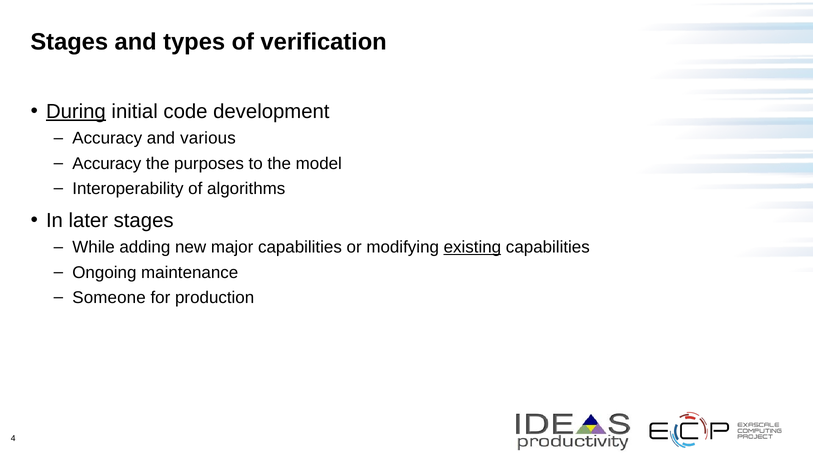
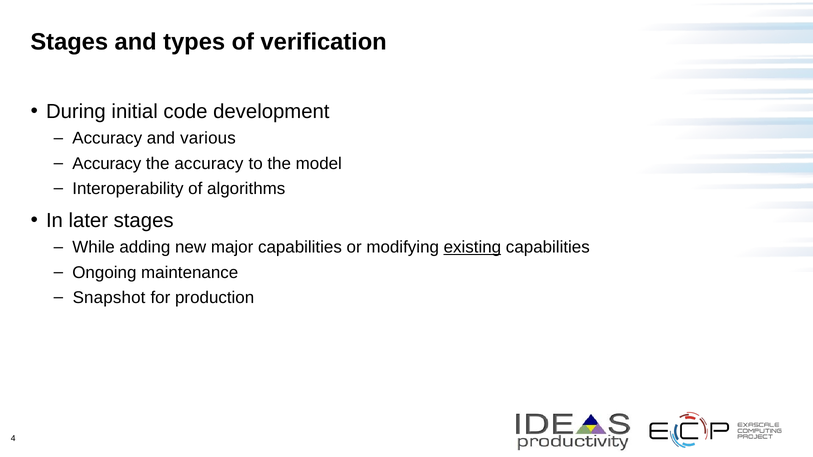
During underline: present -> none (76, 112)
the purposes: purposes -> accuracy (209, 164)
Someone: Someone -> Snapshot (109, 298)
